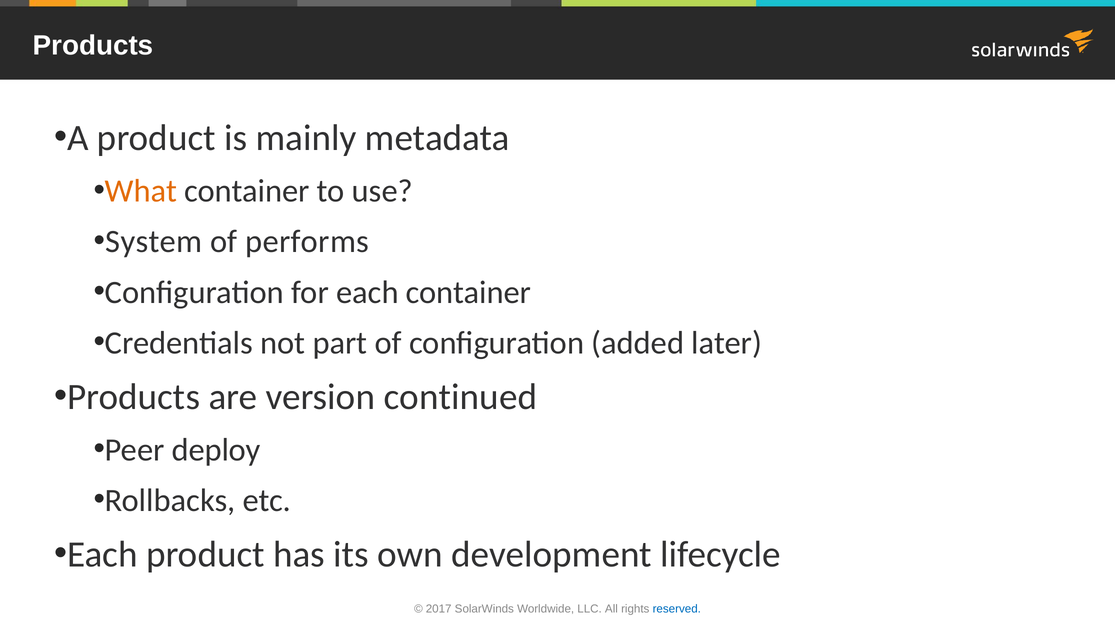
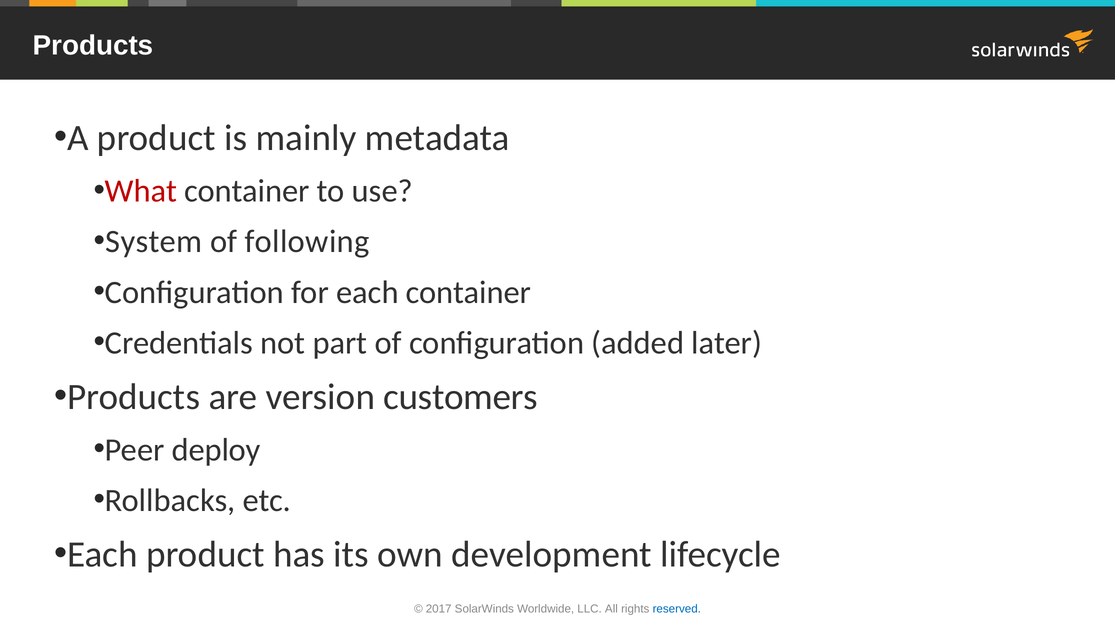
What colour: orange -> red (141, 191)
performs: performs -> following (307, 242)
continued: continued -> customers (461, 397)
